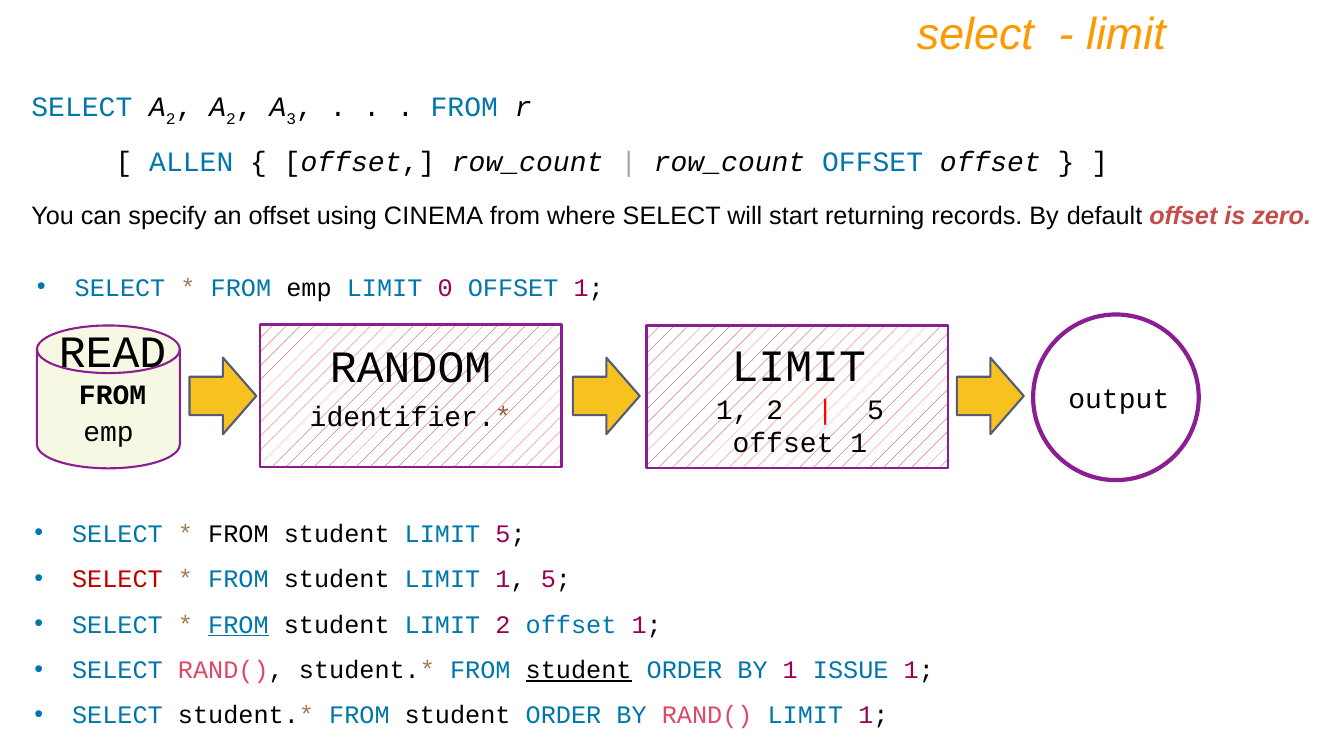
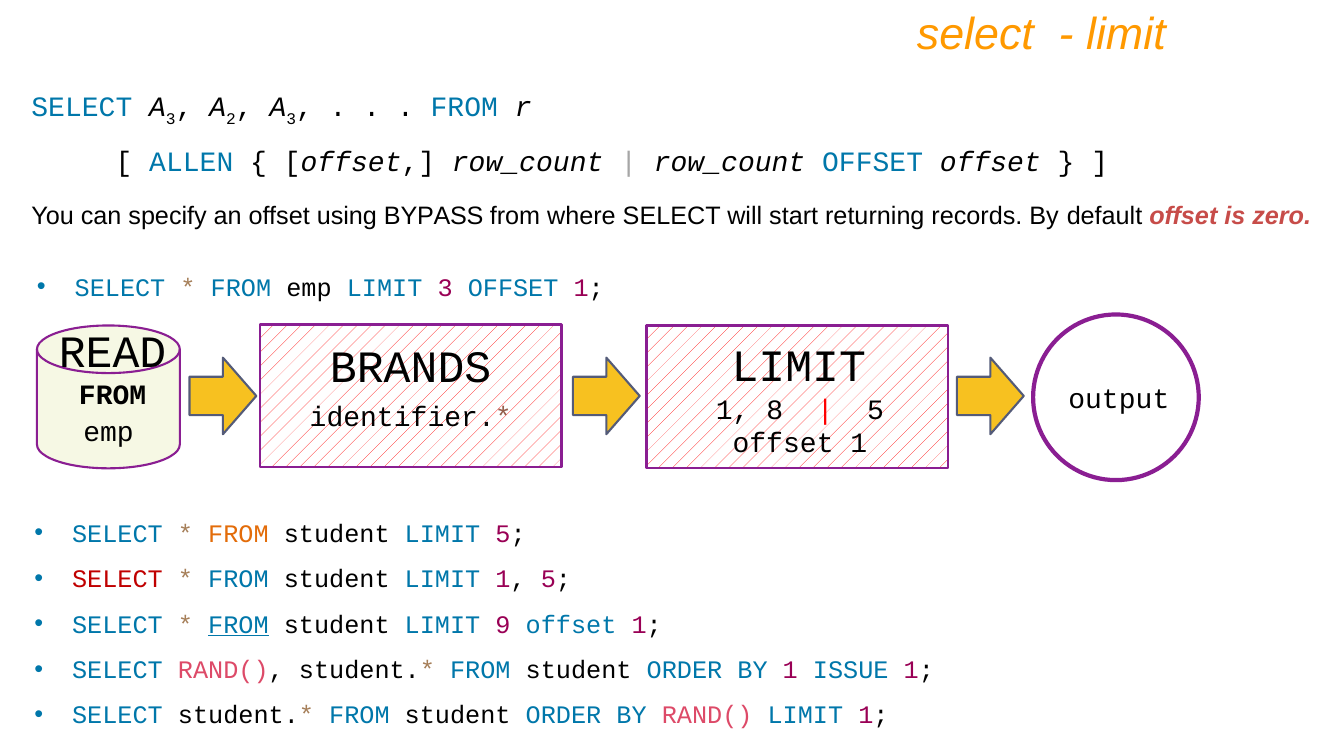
2: 2 -> 3 (171, 119)
CINEMA: CINEMA -> BYPASS (434, 216)
LIMIT 0: 0 -> 3 (445, 288)
RANDOM: RANDOM -> BRANDS (411, 367)
1 2: 2 -> 8 (775, 410)
FROM colour: black -> orange (238, 534)
LIMIT 2: 2 -> 9 (503, 625)
student underline: present -> none (579, 670)
